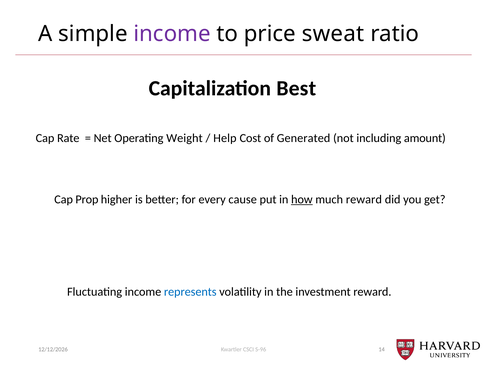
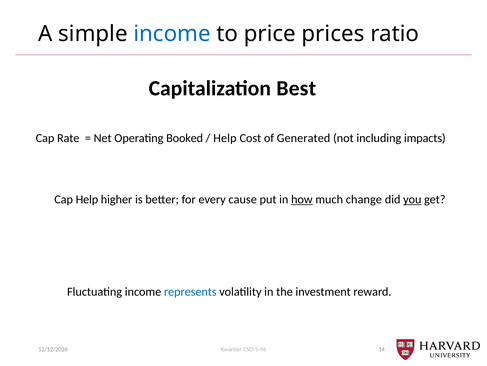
income colour: purple -> blue (172, 34)
sweat: sweat -> prices (333, 34)
Weight: Weight -> Booked (185, 138)
amount: amount -> impacts (425, 138)
Cap Prop: Prop -> Help (87, 199)
much reward: reward -> change (364, 199)
you underline: none -> present (412, 199)
